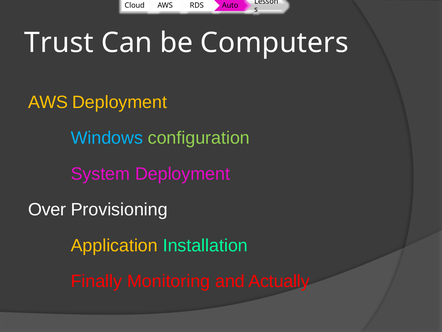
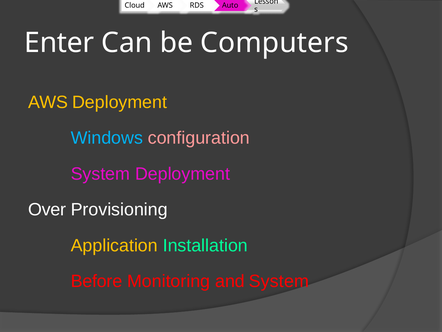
Trust: Trust -> Enter (59, 43)
configuration colour: light green -> pink (199, 138)
Finally: Finally -> Before (97, 281)
and Actually: Actually -> System (279, 281)
